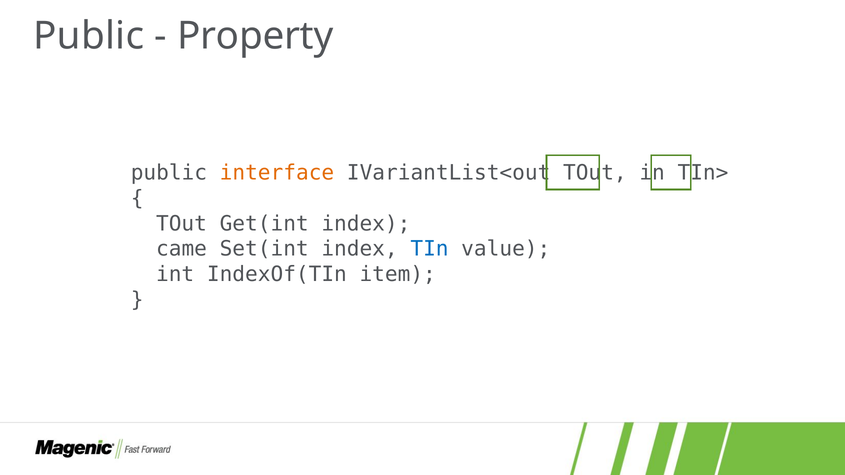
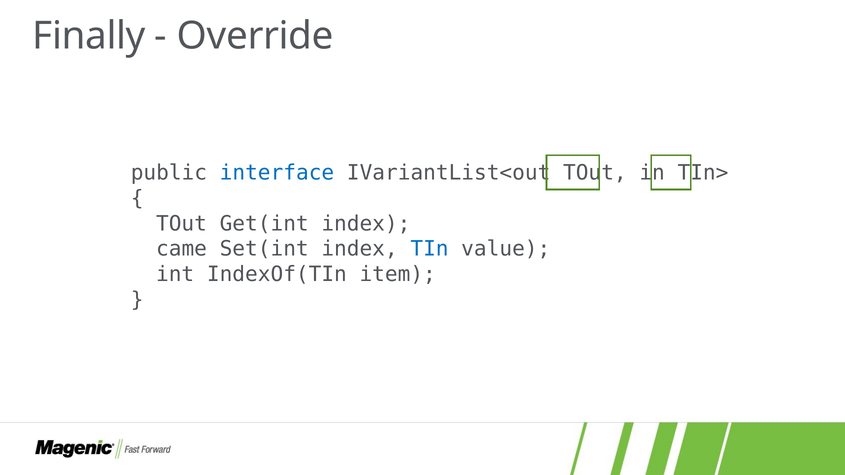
Public: Public -> Finally (89, 36)
Property: Property -> Override (255, 36)
interface colour: orange -> blue (277, 173)
